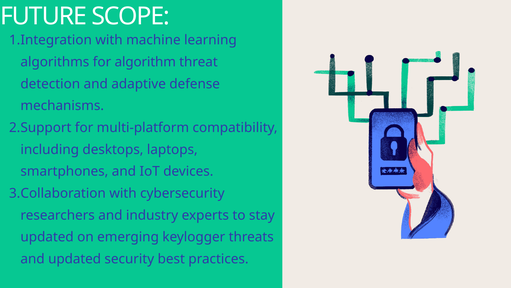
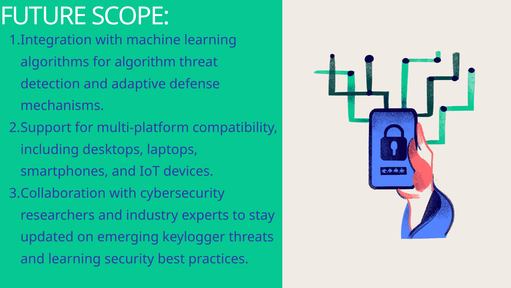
and updated: updated -> learning (75, 259)
